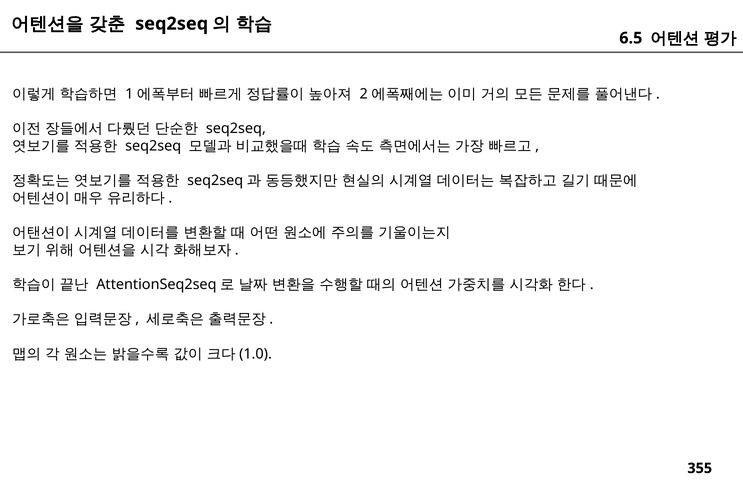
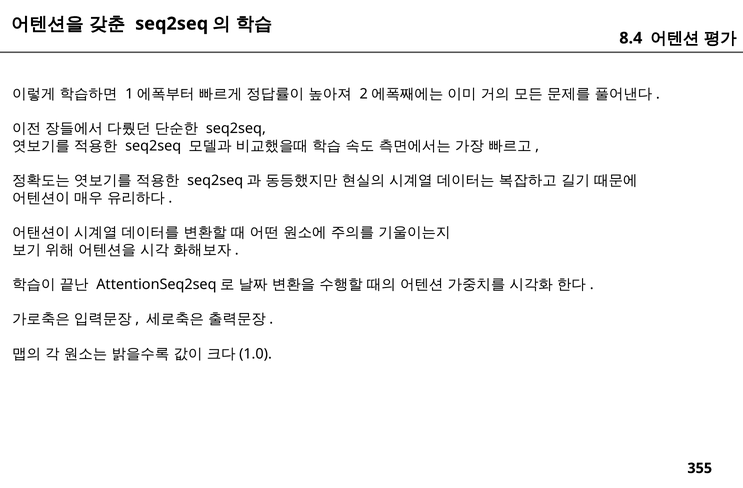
6.5: 6.5 -> 8.4 (631, 38)
